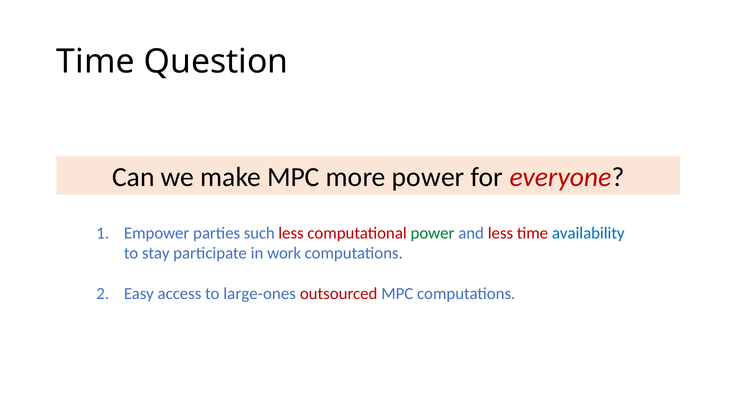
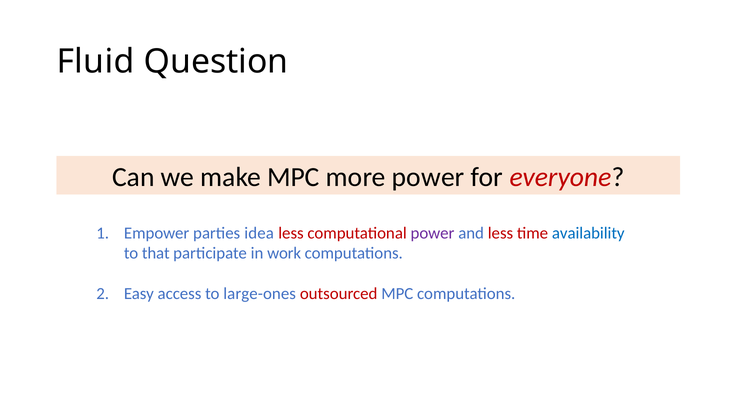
Time: Time -> Fluid (95, 62)
such: such -> idea (259, 233)
power colour: green -> purple (432, 233)
stay: stay -> that (156, 253)
